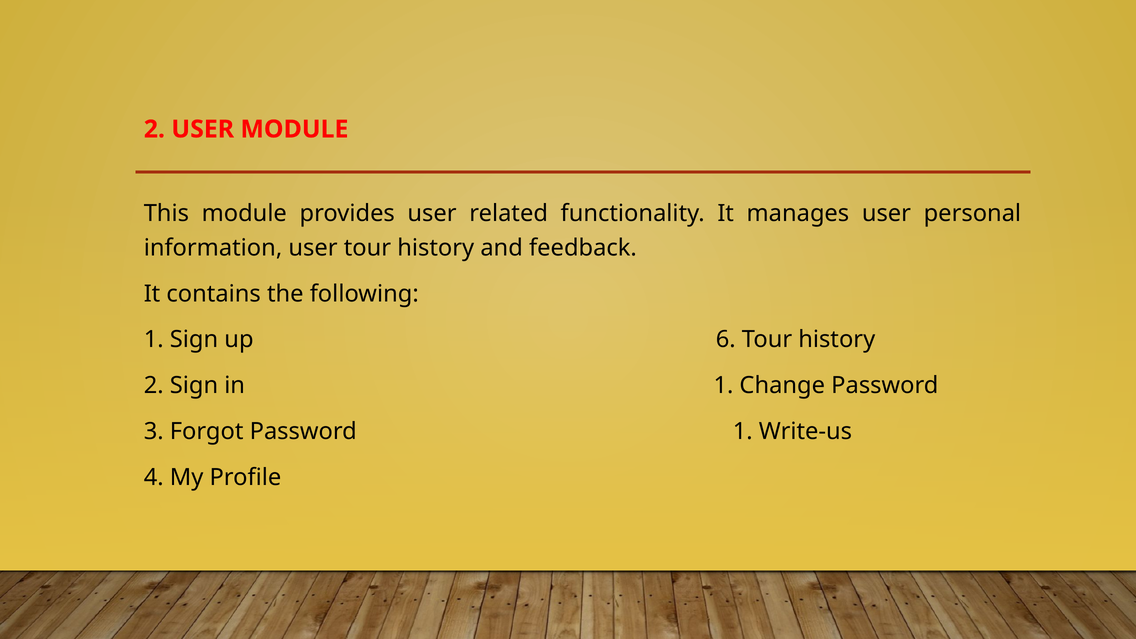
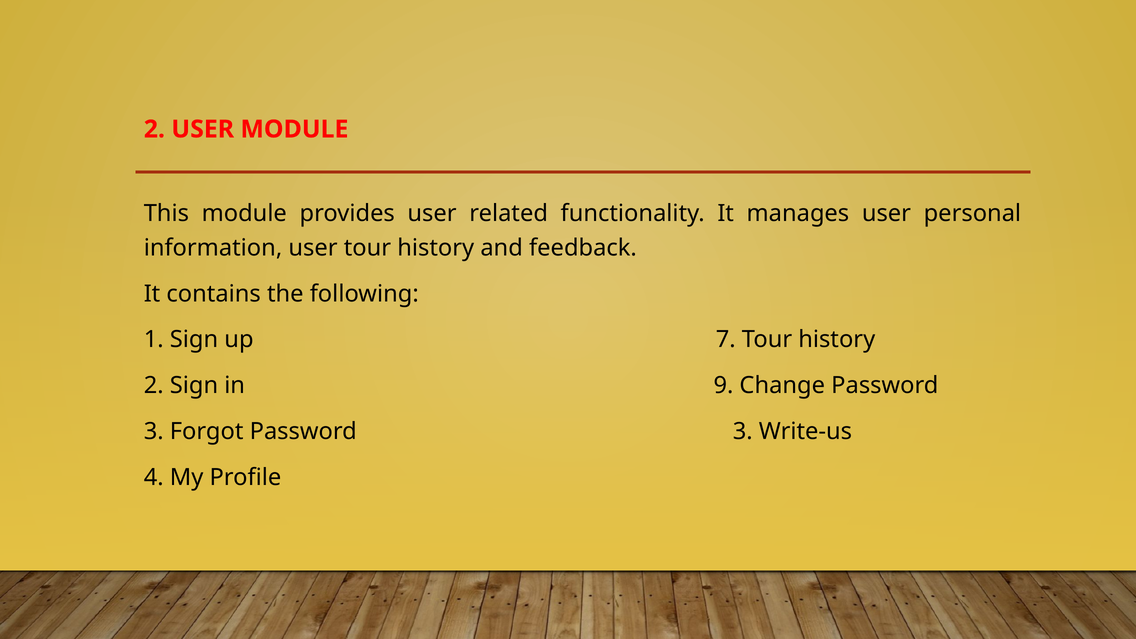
6: 6 -> 7 (726, 340)
in 1: 1 -> 9 (723, 386)
Forgot Password 1: 1 -> 3 (743, 432)
